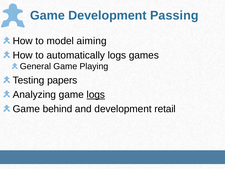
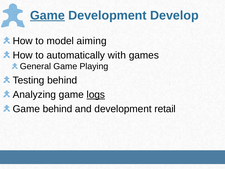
Game underline: none -> present (47, 15)
Passing: Passing -> Develop (174, 15)
automatically logs: logs -> with (117, 55)
Testing papers: papers -> behind (62, 80)
